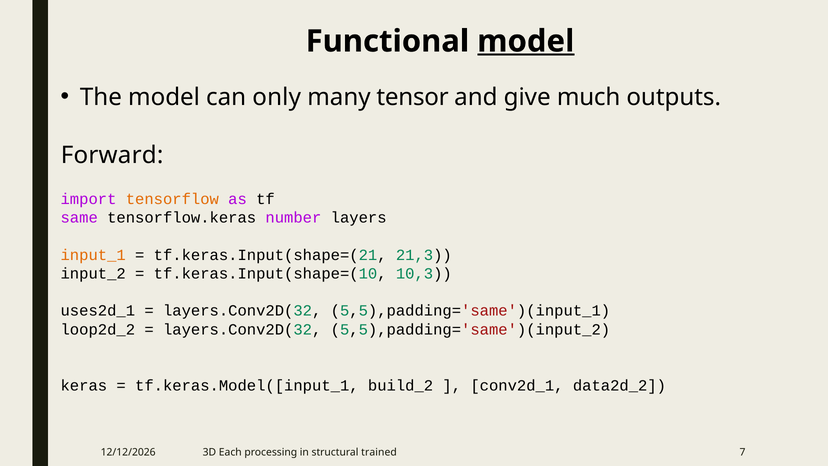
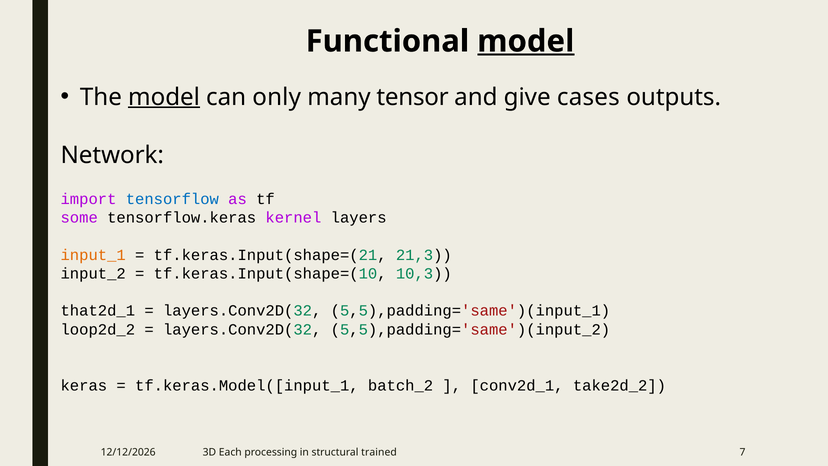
model underline: none -> present (164, 97)
much: much -> cases (588, 97)
Forward: Forward -> Network (112, 155)
tensorflow colour: orange -> blue (172, 199)
same: same -> some (79, 218)
number: number -> kernel (293, 218)
uses2d_1: uses2d_1 -> that2d_1 (98, 311)
build_2: build_2 -> batch_2 (401, 385)
data2d_2: data2d_2 -> take2d_2 (619, 385)
